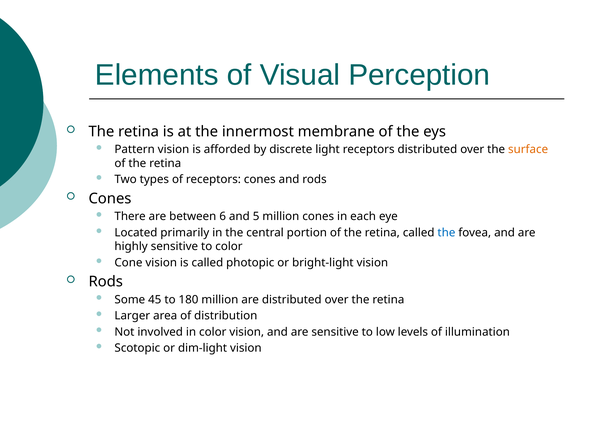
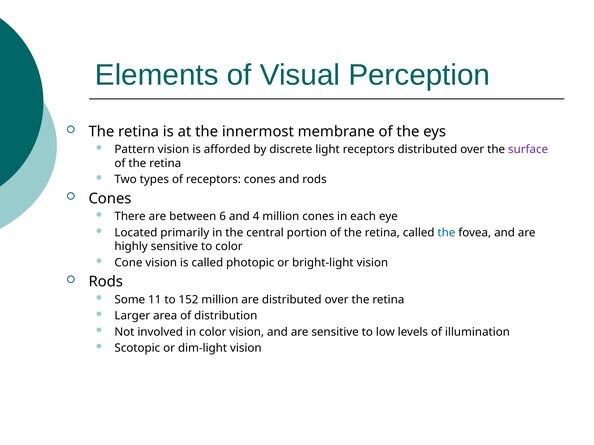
surface colour: orange -> purple (528, 150)
5: 5 -> 4 (256, 217)
45: 45 -> 11 (155, 300)
180: 180 -> 152 (188, 300)
